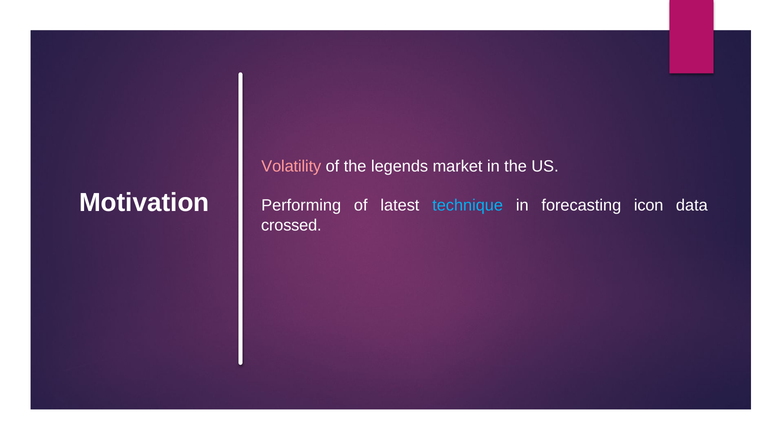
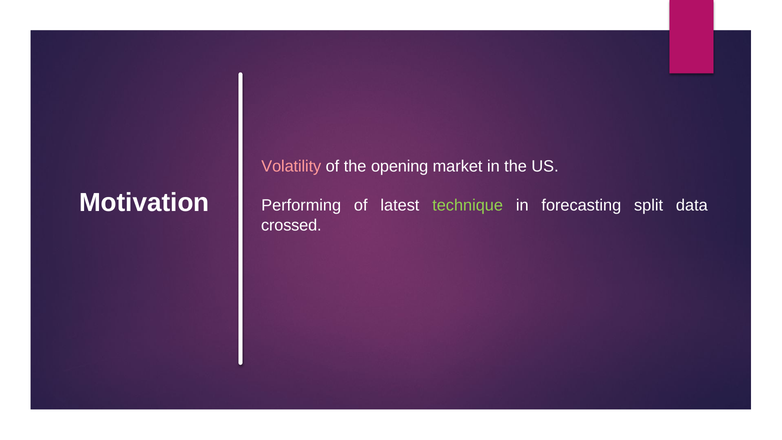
legends: legends -> opening (400, 166)
technique colour: light blue -> light green (468, 206)
icon: icon -> split (649, 206)
